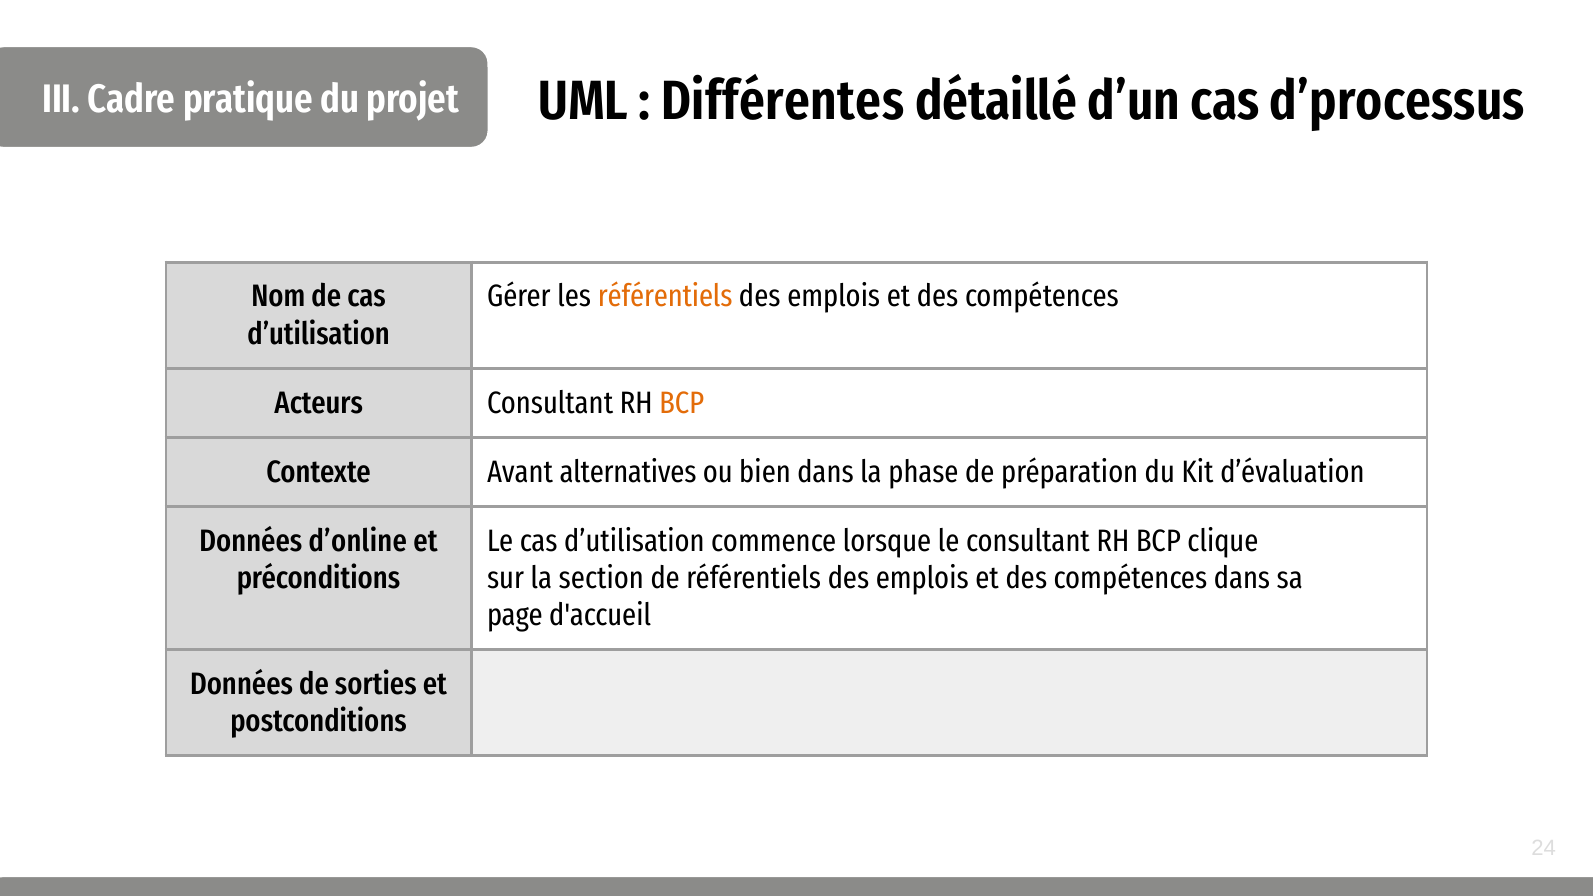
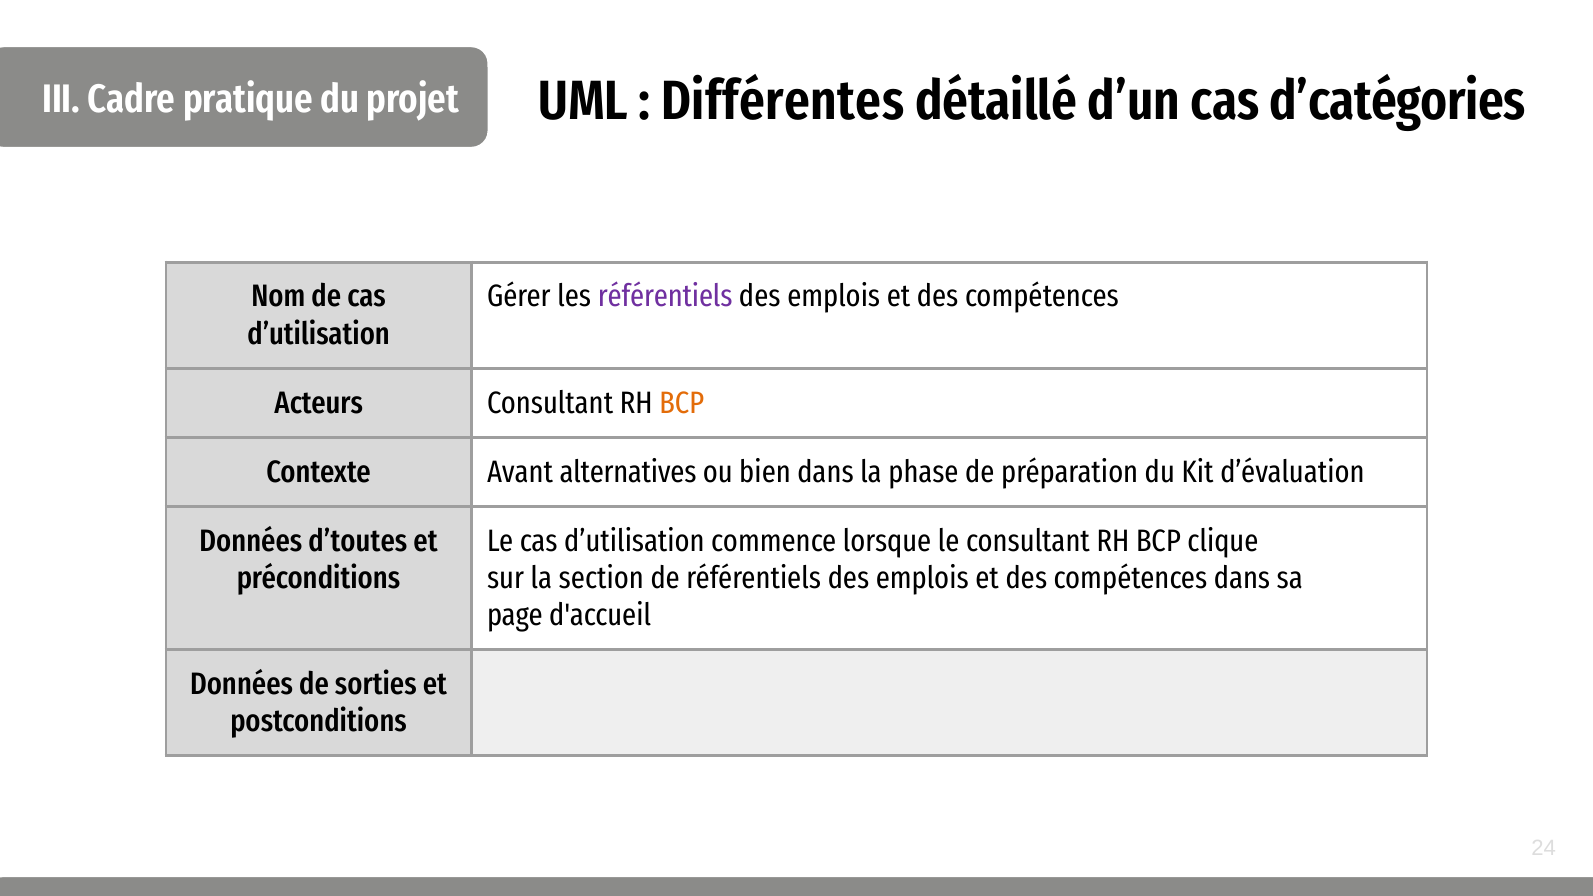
d’processus: d’processus -> d’catégories (1398, 101)
référentiels colour: orange -> purple (665, 297)
d’online: d’online -> d’toutes (358, 541)
